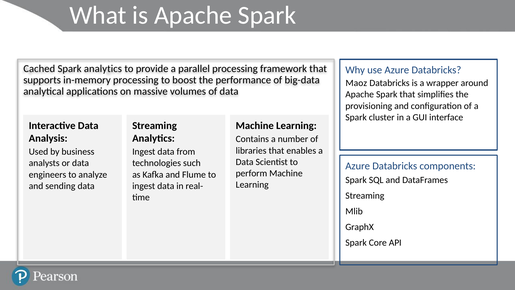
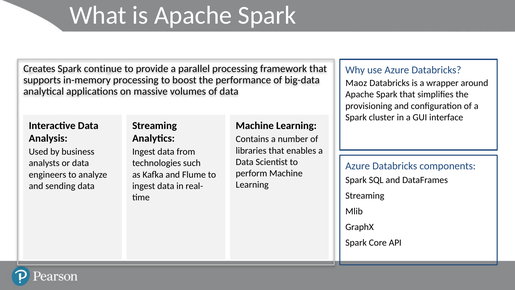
Cached: Cached -> Creates (39, 69)
Spark analytics: analytics -> continue (103, 69)
